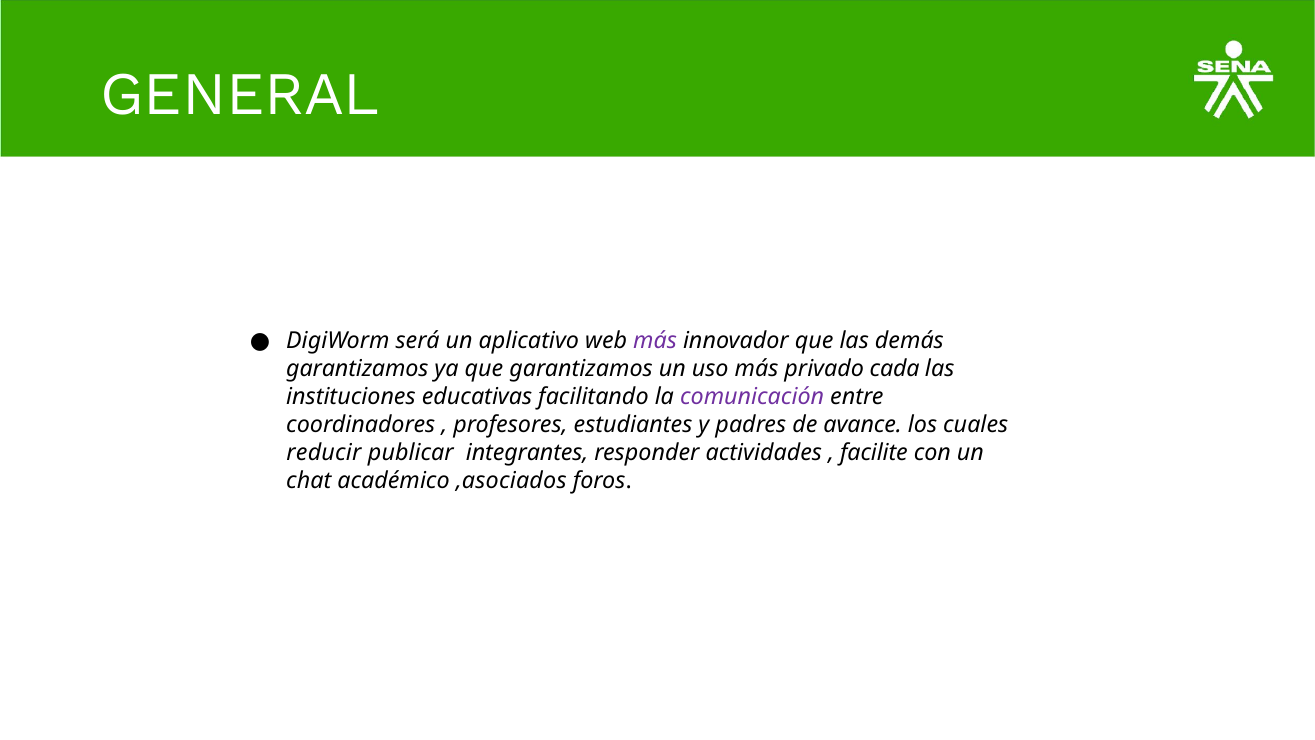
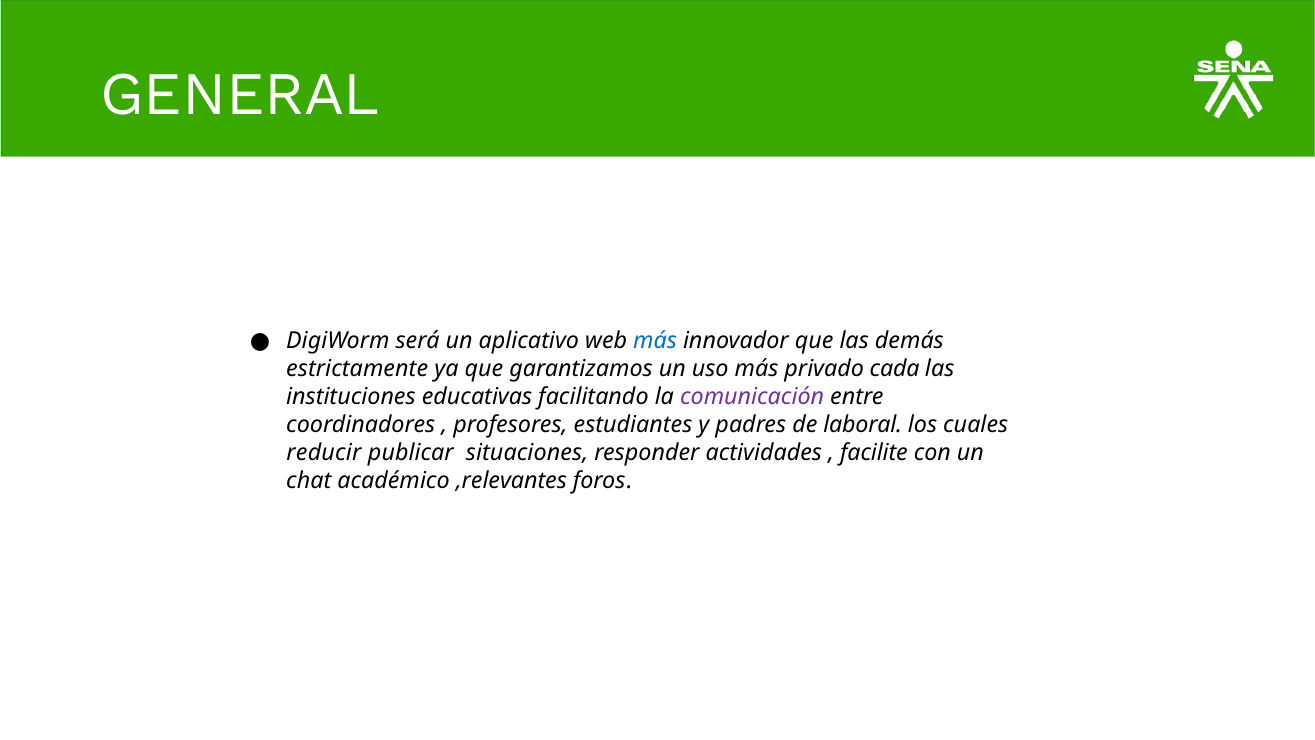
más colour: purple -> blue (655, 341)
garantizamos: garantizamos -> estrictamente (357, 369)
avance: avance -> laboral (863, 425)
integrantes: integrantes -> situaciones (527, 453)
,asociados: ,asociados -> ,relevantes (511, 481)
